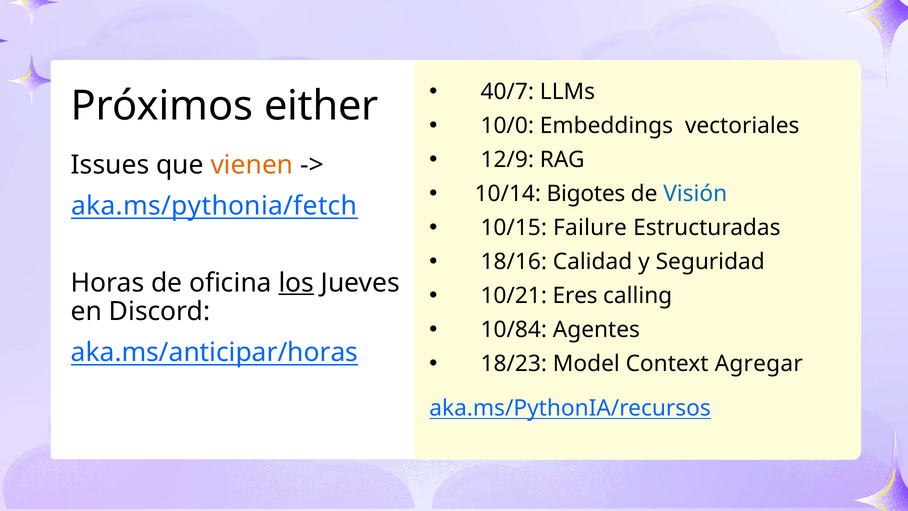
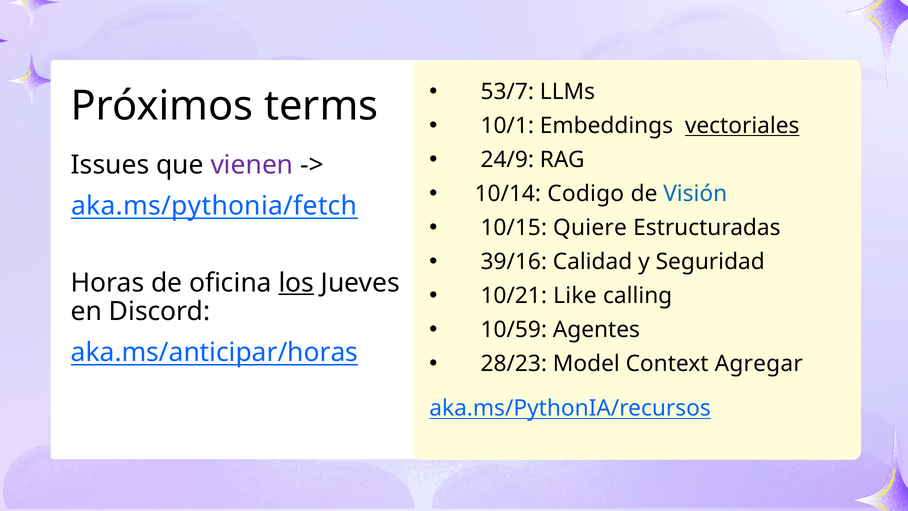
40/7: 40/7 -> 53/7 (507, 92)
either: either -> terms (321, 106)
10/0: 10/0 -> 10/1 (507, 126)
vectoriales underline: none -> present (742, 126)
12/9: 12/9 -> 24/9 (507, 160)
vienen colour: orange -> purple (252, 165)
Bigotes: Bigotes -> Codigo (586, 194)
Failure: Failure -> Quiere (590, 228)
18/16: 18/16 -> 39/16 (514, 262)
Eres: Eres -> Like (575, 296)
10/84: 10/84 -> 10/59 (514, 330)
18/23: 18/23 -> 28/23 (514, 364)
